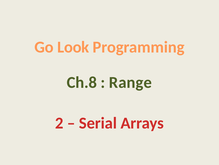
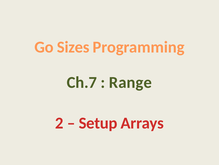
Look: Look -> Sizes (73, 47)
Ch.8: Ch.8 -> Ch.7 (82, 82)
Serial: Serial -> Setup (98, 123)
